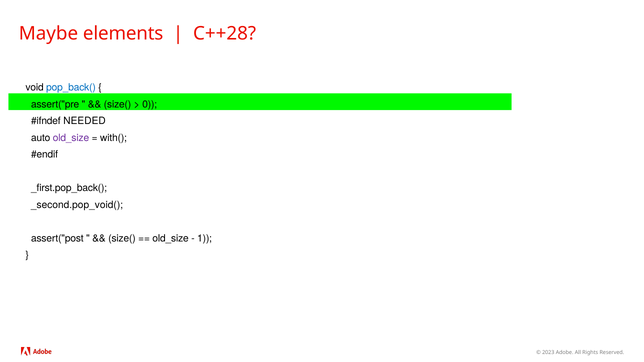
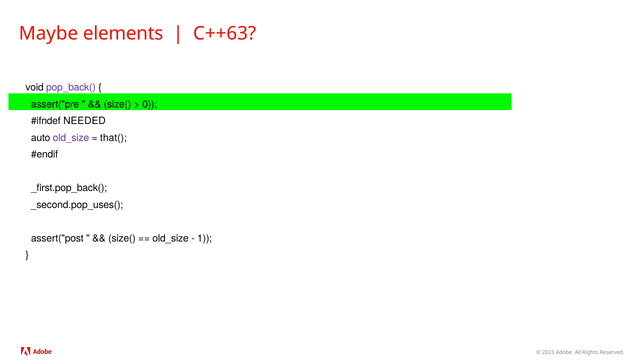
C++28: C++28 -> C++63 (225, 33)
pop_back( colour: blue -> purple (71, 88)
with(: with( -> that( (112, 138)
_second.pop_void(: _second.pop_void( -> _second.pop_uses( (77, 205)
